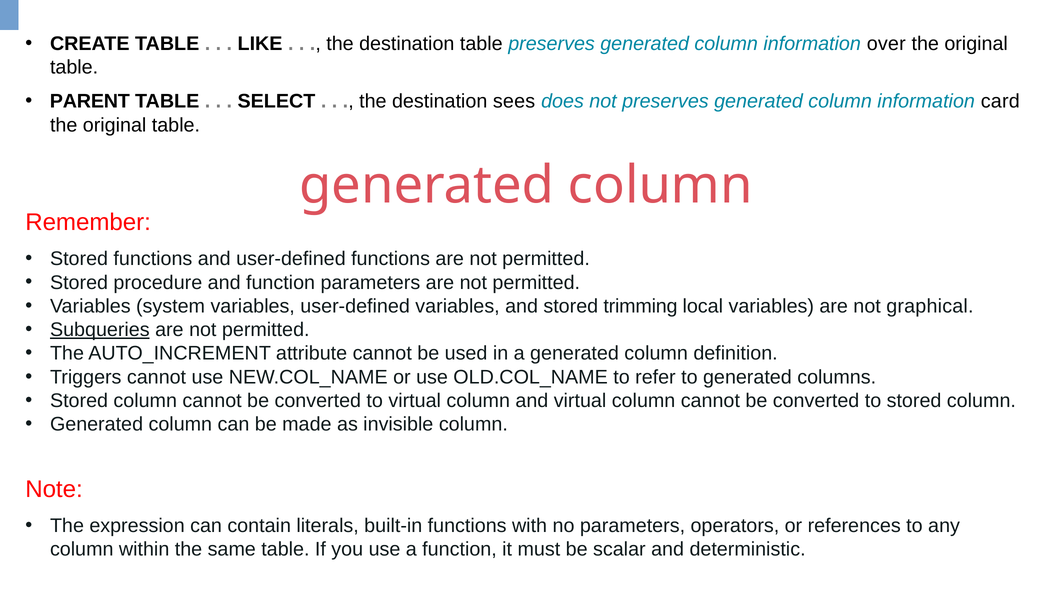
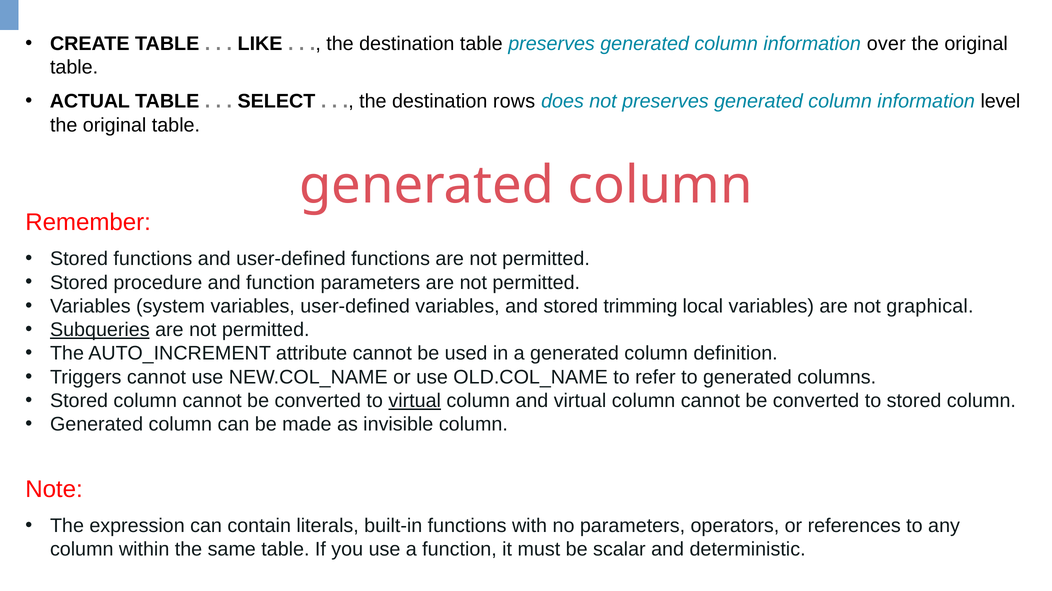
PARENT: PARENT -> ACTUAL (90, 102)
sees: sees -> rows (514, 102)
card: card -> level (1000, 102)
virtual underline: none -> present (415, 401)
